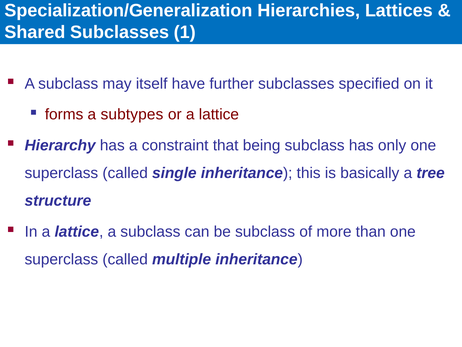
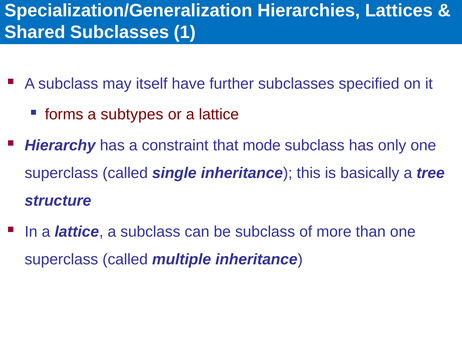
being: being -> mode (262, 145)
